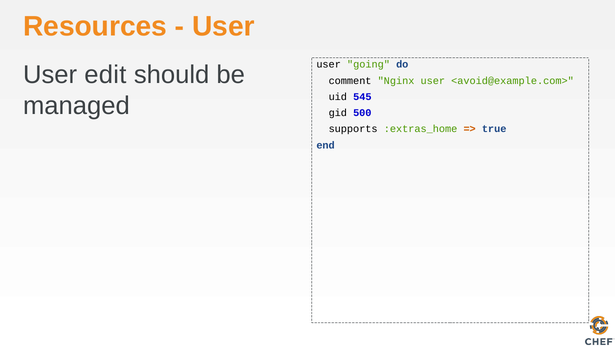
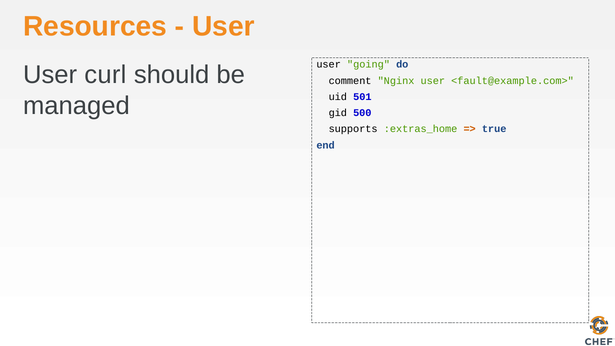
edit: edit -> curl (105, 75)
<avoid@example.com>: <avoid@example.com> -> <fault@example.com> (512, 81)
545: 545 -> 501 (362, 97)
